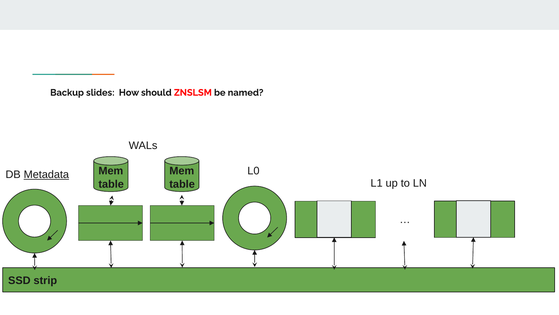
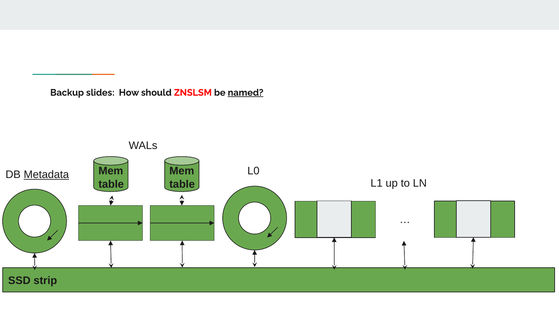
named underline: none -> present (246, 92)
